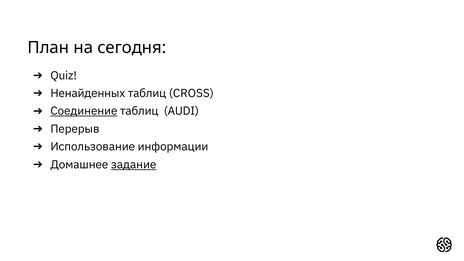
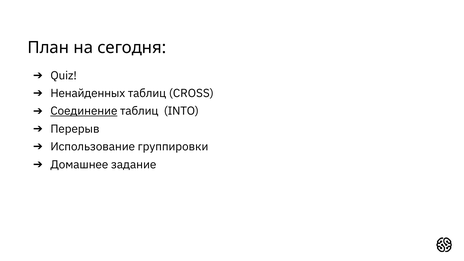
AUDI: AUDI -> INTO (181, 111)
информации: информации -> группировки (173, 147)
задание underline: present -> none (134, 165)
